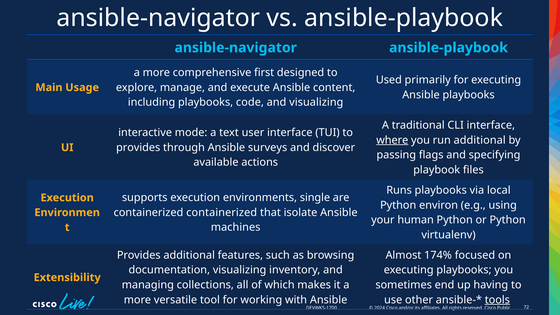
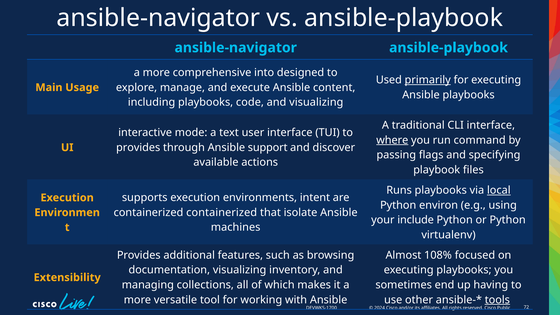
first: first -> into (264, 73)
primarily underline: none -> present (428, 80)
run additional: additional -> command (480, 140)
surveys: surveys -> support (268, 148)
local underline: none -> present (499, 190)
single: single -> intent (315, 198)
human: human -> include (416, 220)
174%: 174% -> 108% (438, 255)
